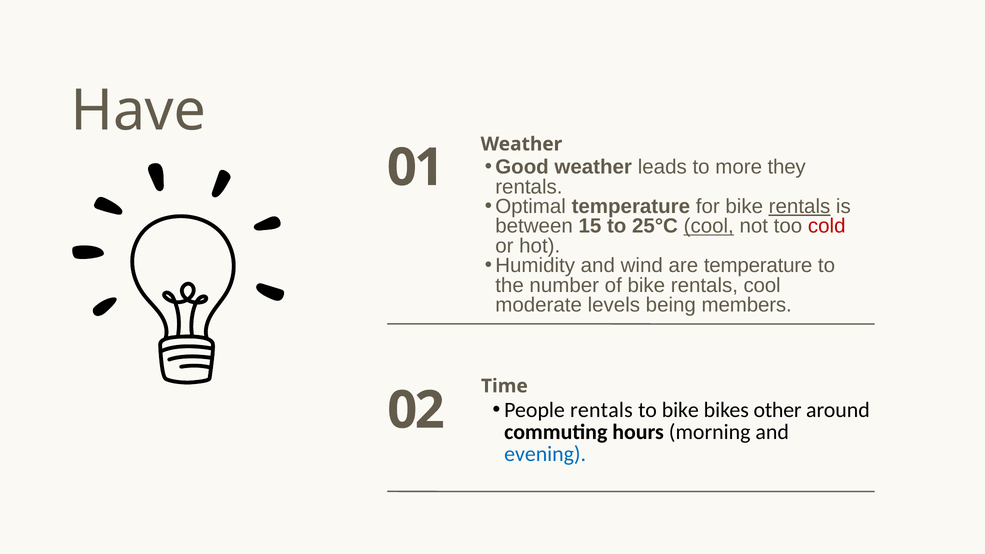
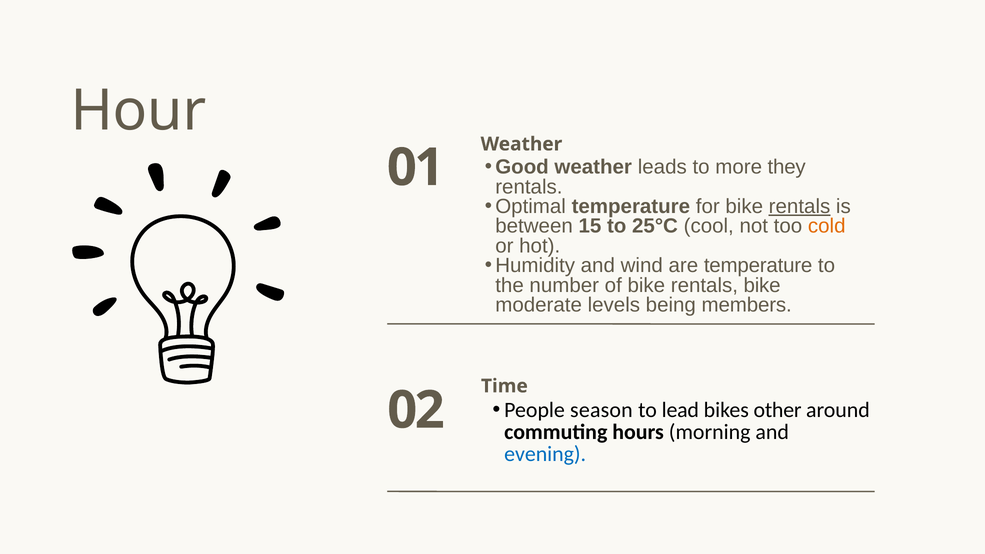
Have: Have -> Hour (138, 111)
cool underline: present -> none (709, 226)
cold colour: red -> orange (827, 226)
rentals cool: cool -> bike (762, 285)
People rentals: rentals -> season (601, 410)
to bike: bike -> lead (680, 410)
